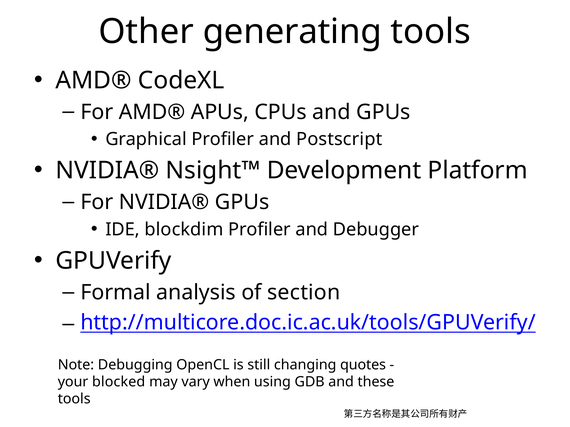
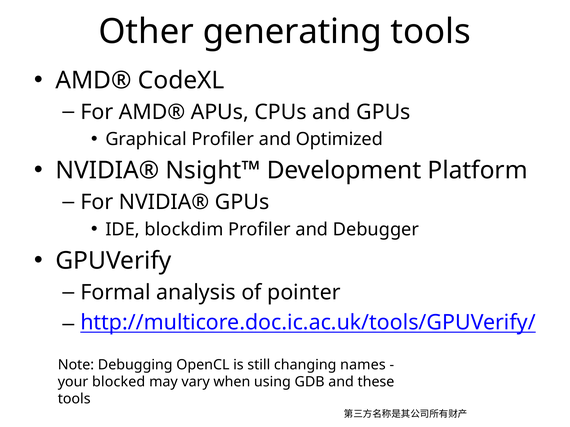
Postscript: Postscript -> Optimized (339, 139)
section: section -> pointer (304, 293)
quotes: quotes -> names (363, 365)
